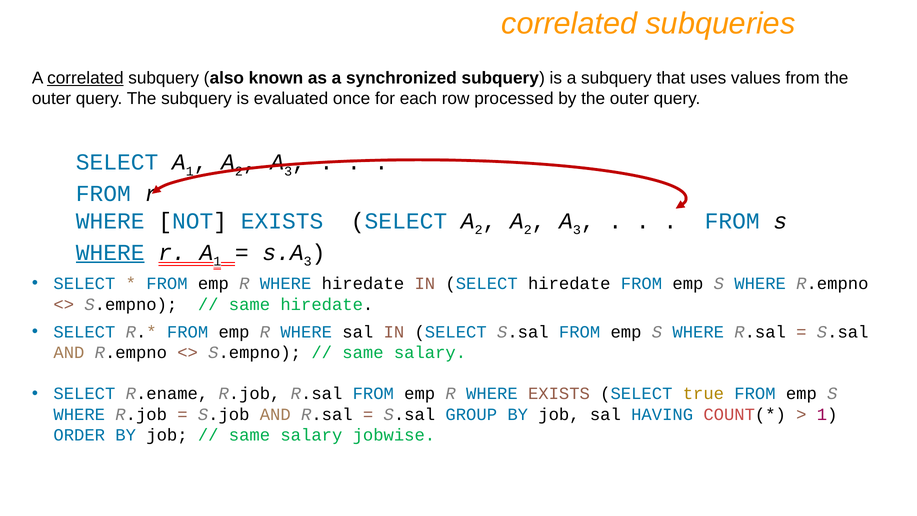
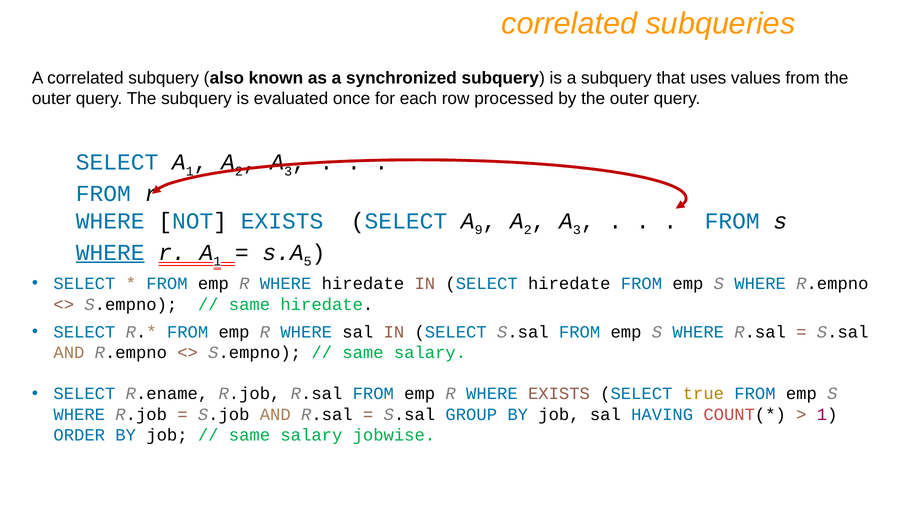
correlated underline: present -> none (85, 78)
SELECT A 2: 2 -> 9 (479, 230)
3: 3 -> 5 (308, 261)
